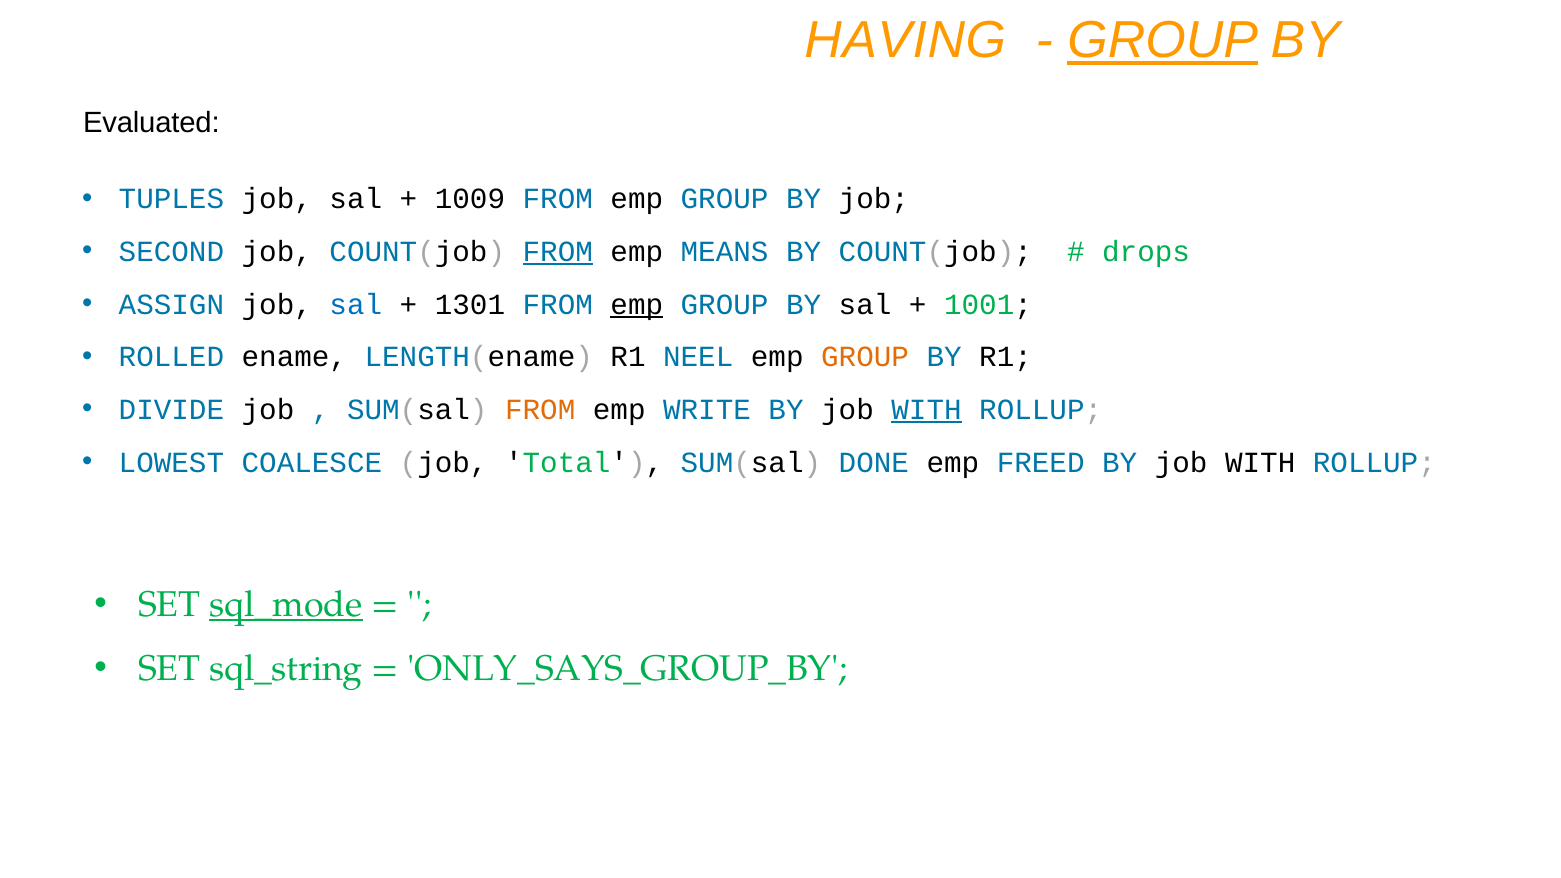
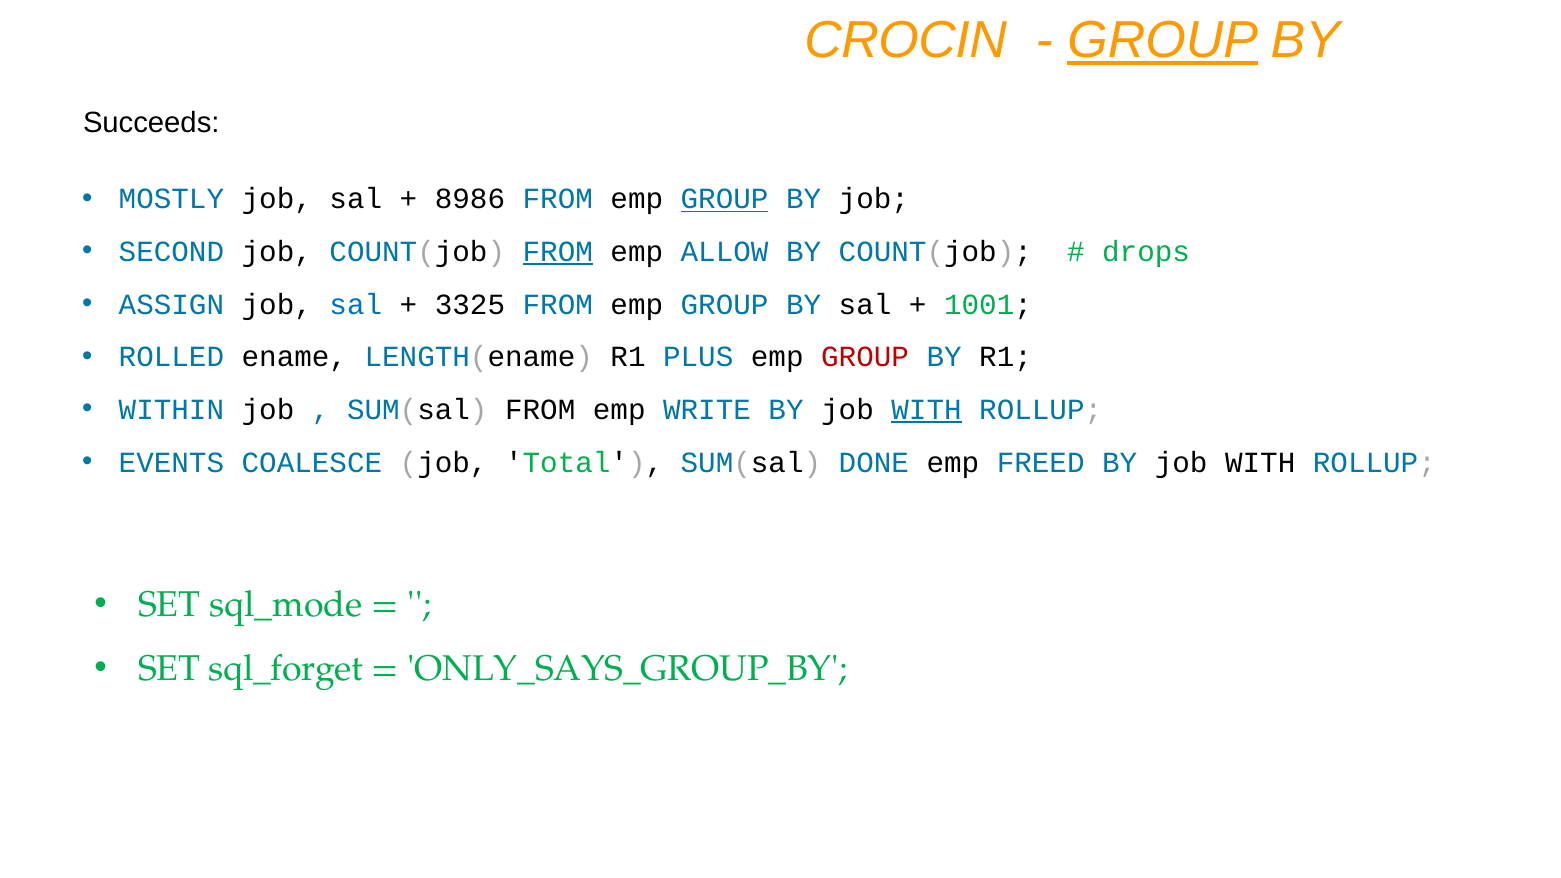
HAVING: HAVING -> CROCIN (906, 41)
Evaluated: Evaluated -> Succeeds (151, 123)
TUPLES: TUPLES -> MOSTLY (171, 199)
1009: 1009 -> 8986 (470, 199)
GROUP underline: none -> present (725, 199)
MEANS: MEANS -> ALLOW (725, 252)
1301: 1301 -> 3325 (470, 304)
emp underline: present -> none (637, 304)
NEEL: NEEL -> PLUS (698, 357)
GROUP colour: orange -> red (865, 357)
DIVIDE: DIVIDE -> WITHIN (171, 410)
FROM colour: orange -> black (540, 410)
LOWEST: LOWEST -> EVENTS (171, 462)
sql_mode underline: present -> none (286, 604)
sql_string: sql_string -> sql_forget (286, 669)
